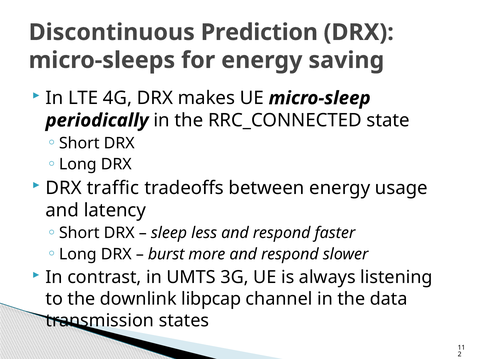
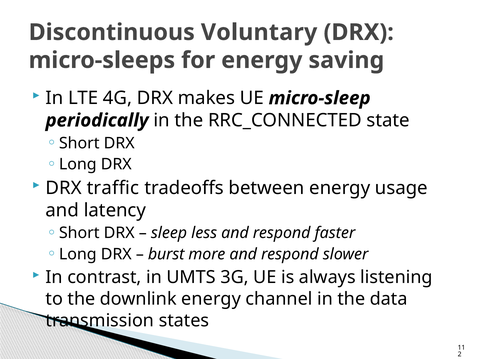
Prediction: Prediction -> Voluntary (259, 32)
downlink libpcap: libpcap -> energy (211, 299)
